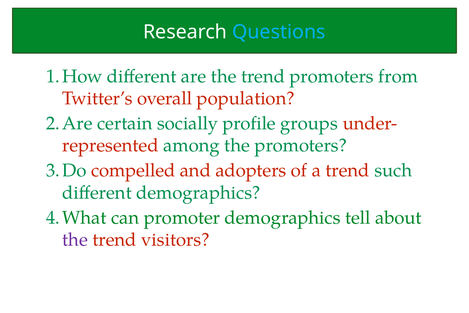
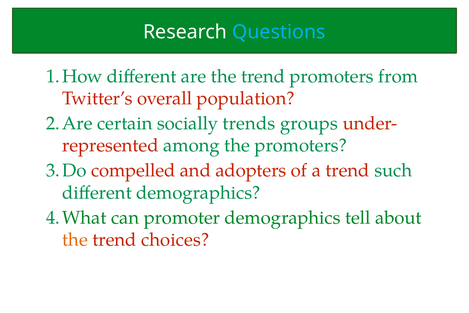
profile: profile -> trends (249, 123)
the colour: purple -> orange (75, 240)
visitors: visitors -> choices (175, 240)
